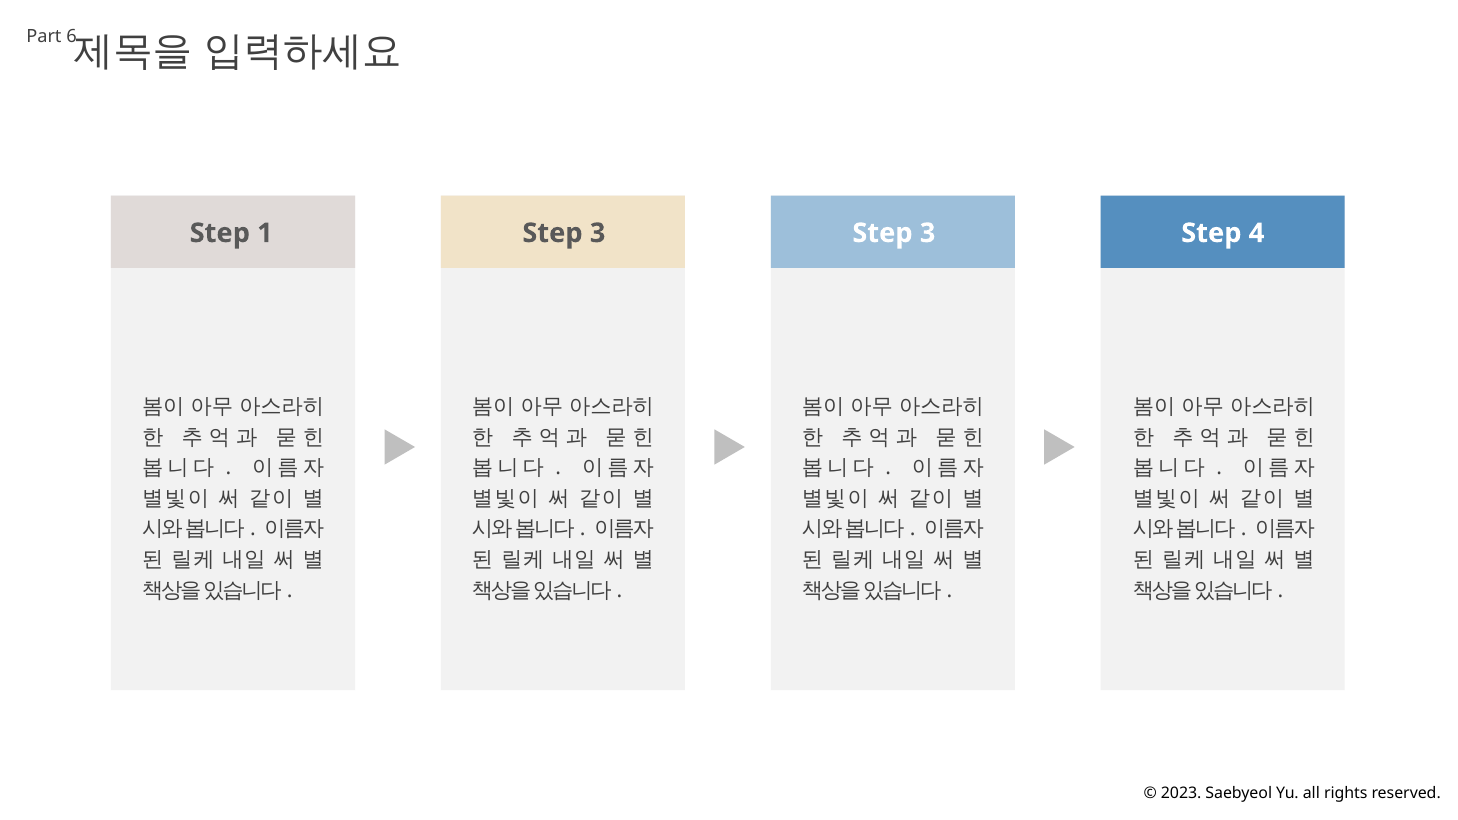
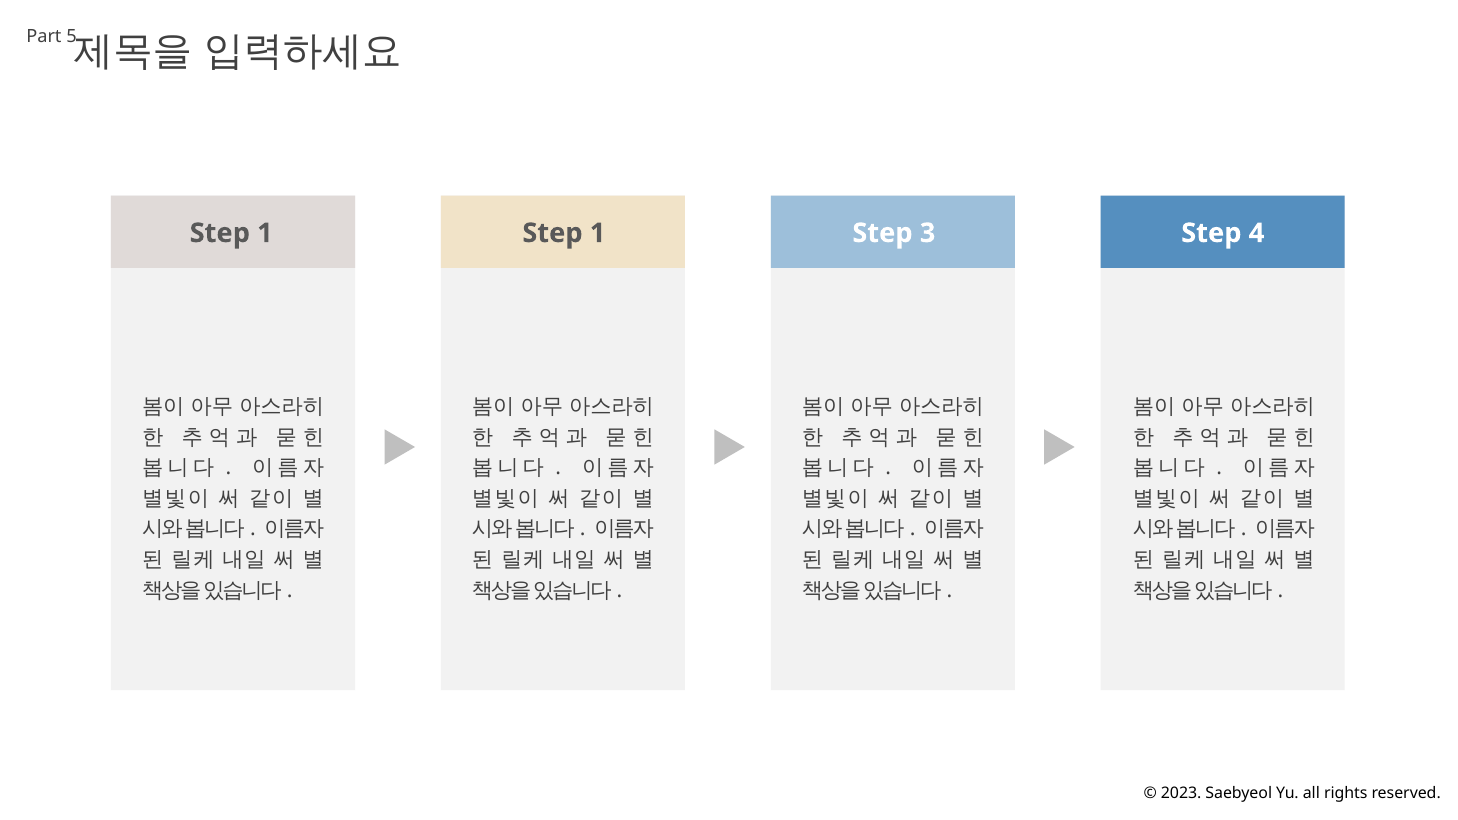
6: 6 -> 5 (72, 37)
1 Step 3: 3 -> 1 (598, 233)
